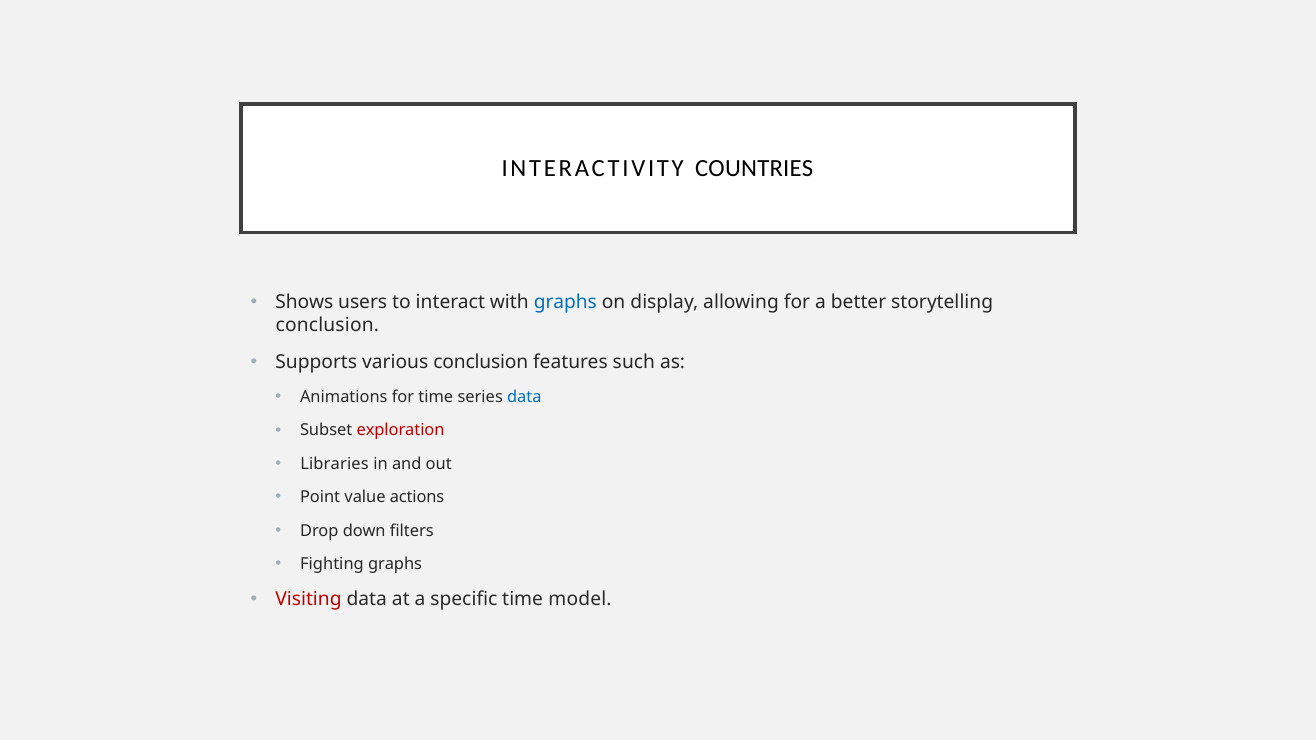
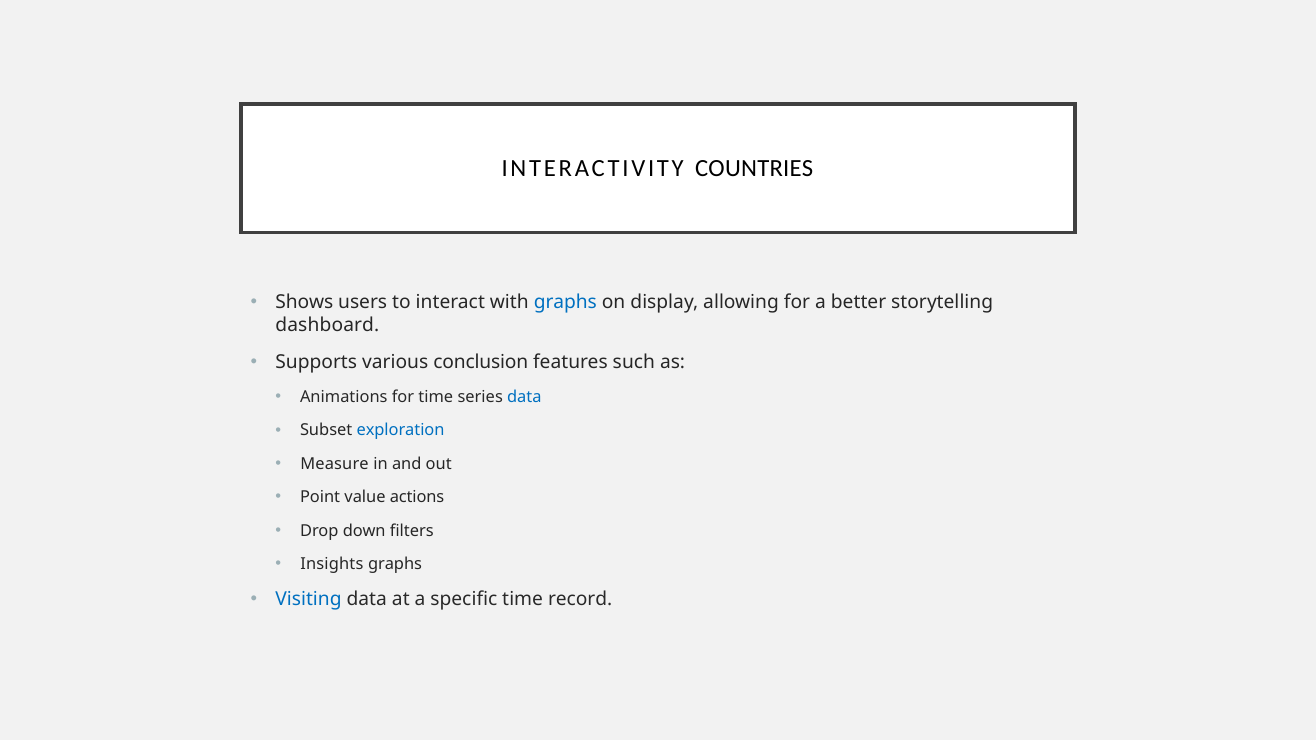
conclusion: conclusion -> dashboard (327, 326)
exploration colour: red -> blue (401, 431)
Libraries: Libraries -> Measure (335, 464)
Fighting: Fighting -> Insights (332, 565)
Visiting colour: red -> blue (308, 600)
model: model -> record (580, 600)
